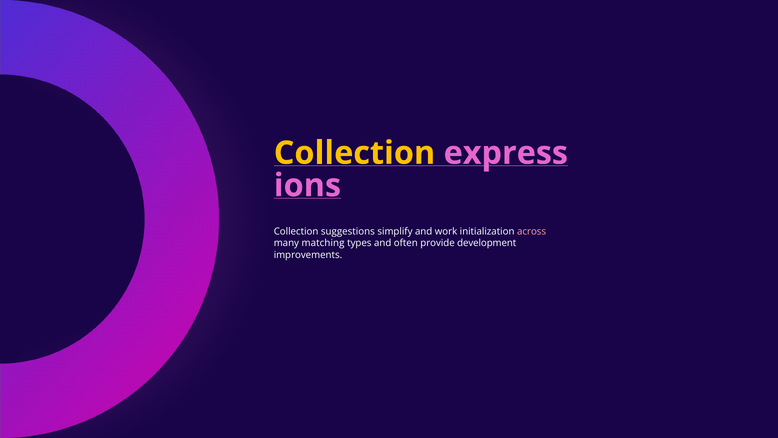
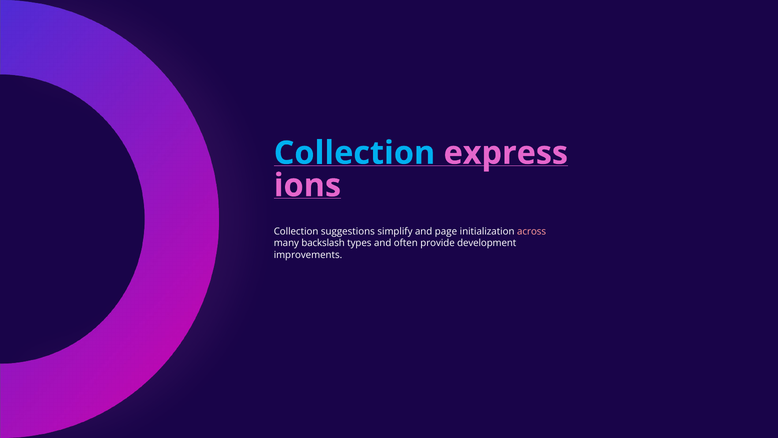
Collection colour: yellow -> light blue (354, 153)
work: work -> page (446, 231)
matching: matching -> backslash (323, 243)
